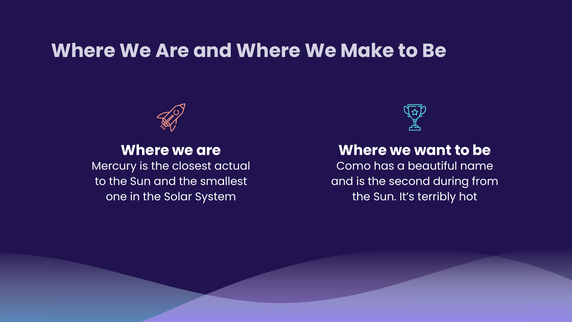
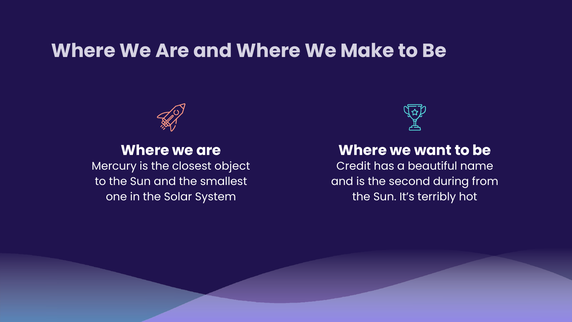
actual: actual -> object (232, 166)
Como: Como -> Credit (354, 166)
